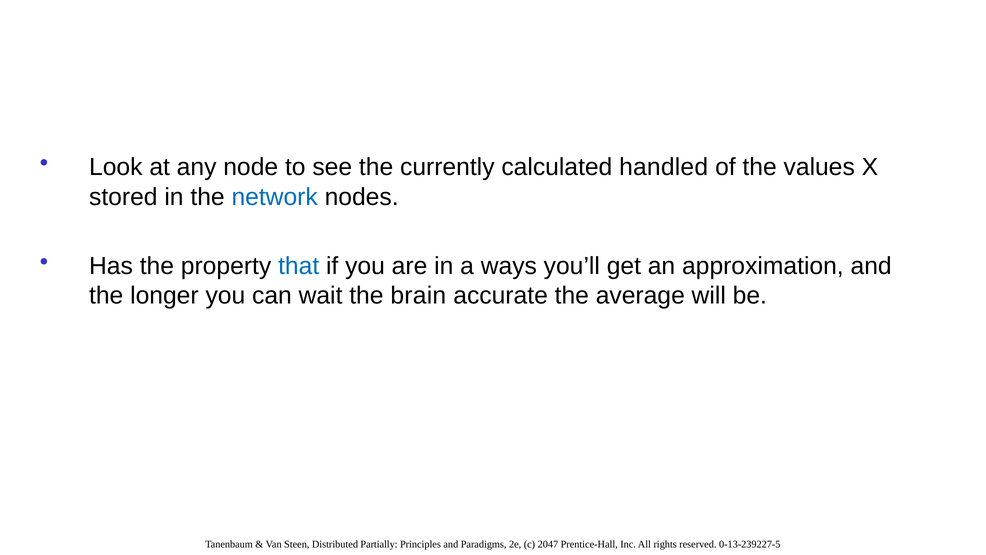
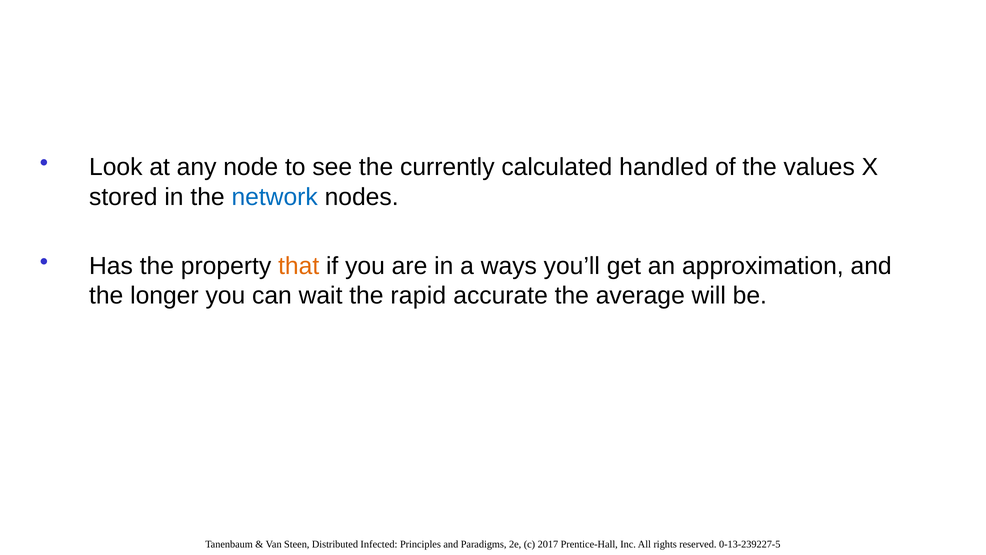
that colour: blue -> orange (299, 266)
brain: brain -> rapid (418, 295)
Partially: Partially -> Infected (379, 544)
2047: 2047 -> 2017 (548, 544)
